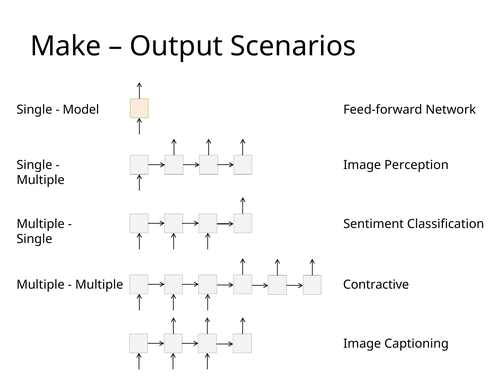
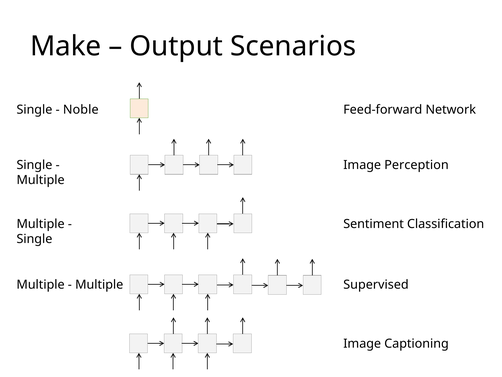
Model: Model -> Noble (81, 110)
Contractive: Contractive -> Supervised (376, 284)
